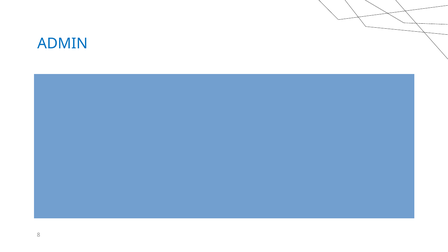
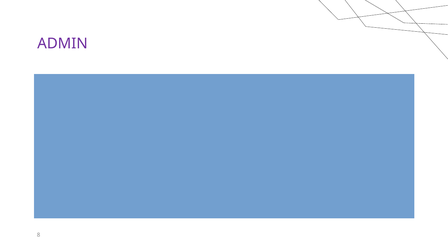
ADMIN colour: blue -> purple (62, 44)
